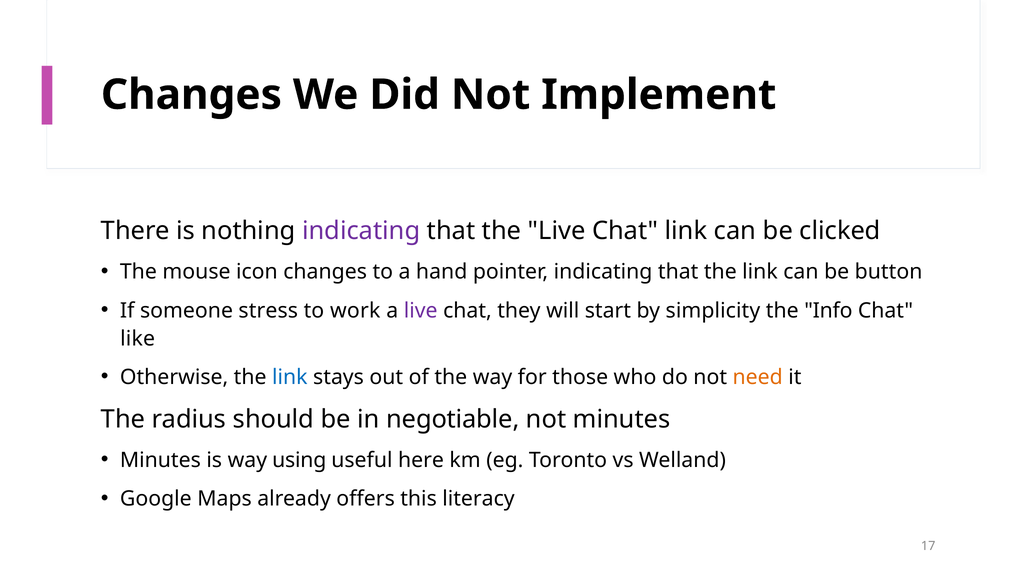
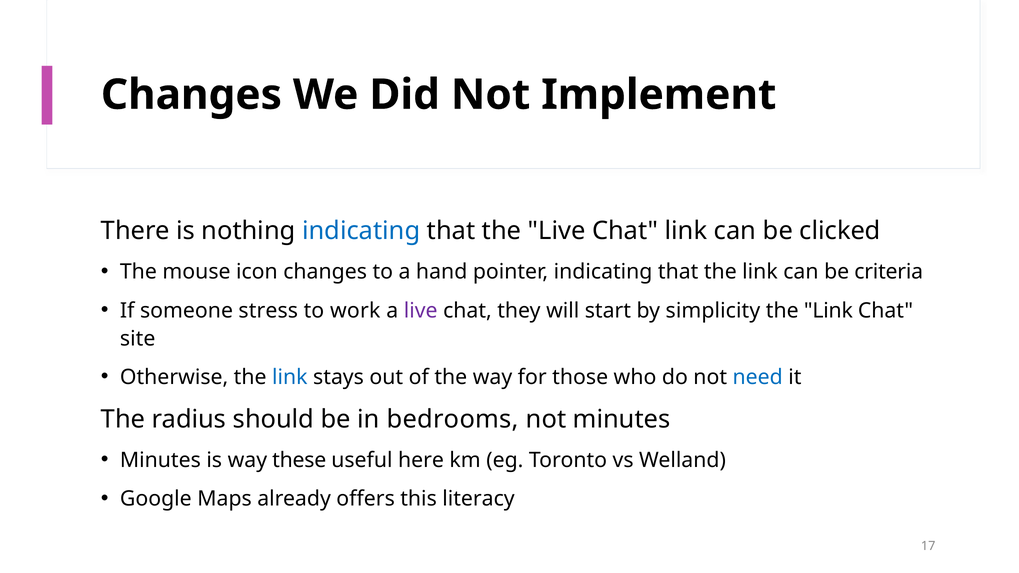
indicating colour: purple -> blue (361, 231)
button: button -> criteria (889, 272)
Info: Info -> Link (828, 311)
like: like -> site (138, 339)
need colour: orange -> blue (758, 377)
negotiable: negotiable -> bedrooms (453, 419)
using: using -> these (299, 460)
